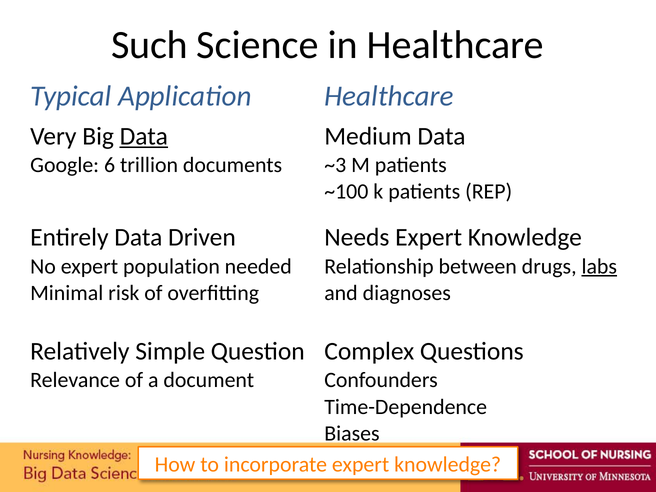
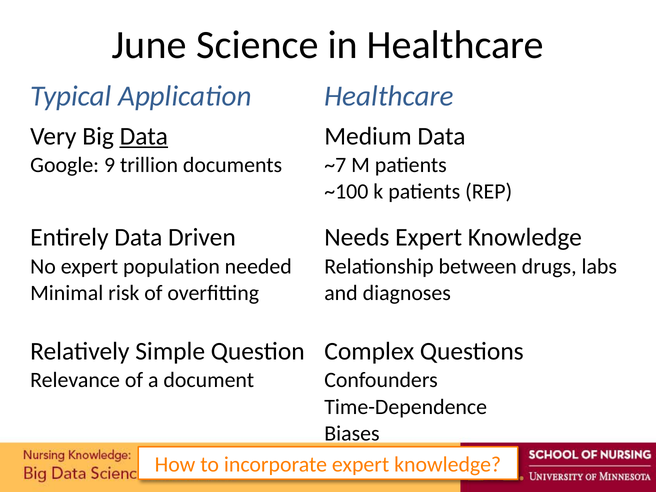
Such: Such -> June (149, 45)
6: 6 -> 9 (110, 165)
~3: ~3 -> ~7 (335, 165)
labs underline: present -> none (599, 266)
